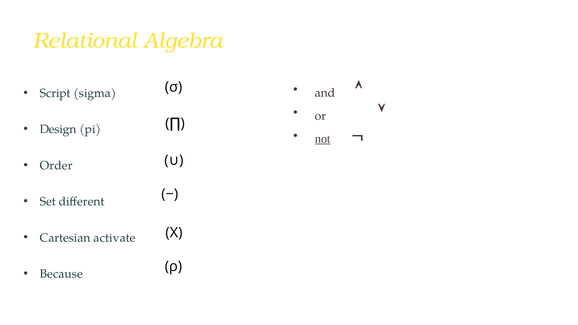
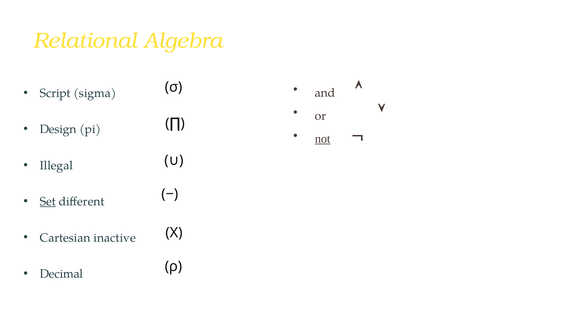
Order: Order -> Illegal (56, 166)
Set underline: none -> present (48, 202)
activate: activate -> inactive (115, 238)
Because: Because -> Decimal (61, 274)
